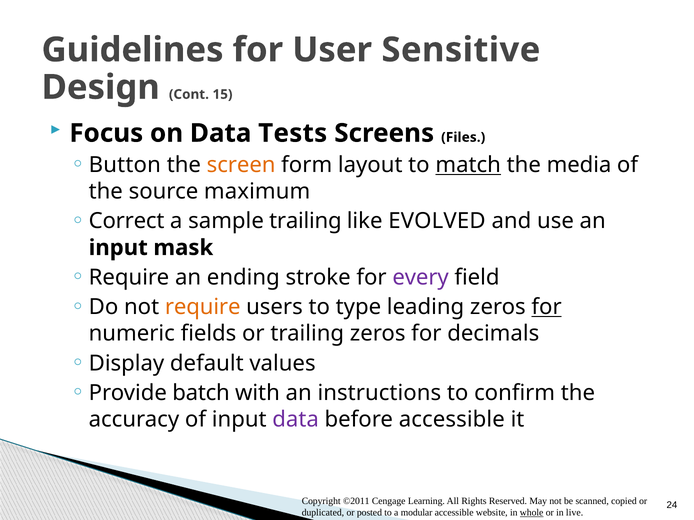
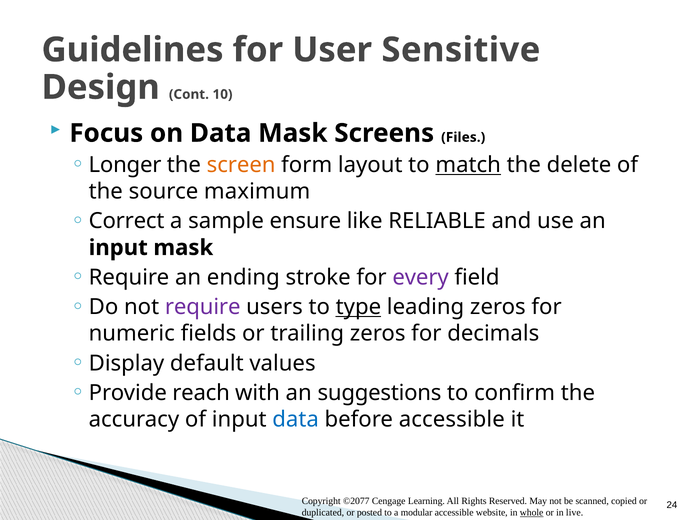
15: 15 -> 10 (223, 94)
Data Tests: Tests -> Mask (293, 133)
Button: Button -> Longer (125, 165)
media: media -> delete (579, 165)
sample trailing: trailing -> ensure (305, 221)
EVOLVED: EVOLVED -> RELIABLE (437, 221)
require colour: orange -> purple (203, 307)
type underline: none -> present (358, 307)
for underline: present -> none (547, 307)
batch: batch -> reach (201, 393)
instructions: instructions -> suggestions (379, 393)
data colour: purple -> blue (296, 420)
©2011: ©2011 -> ©2077 (356, 501)
